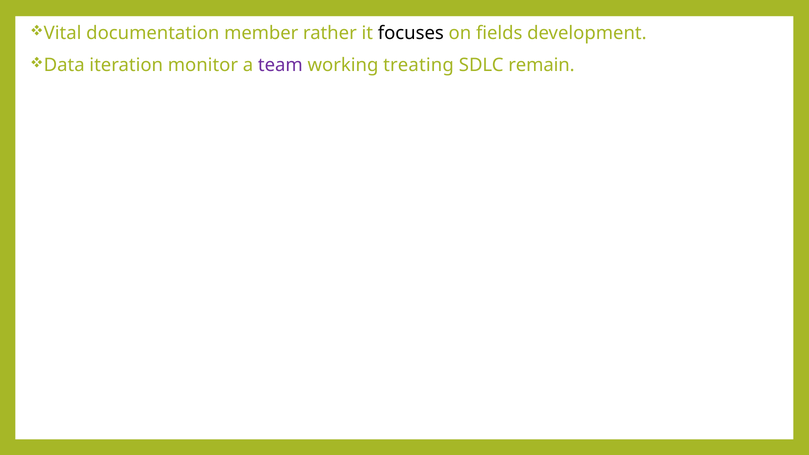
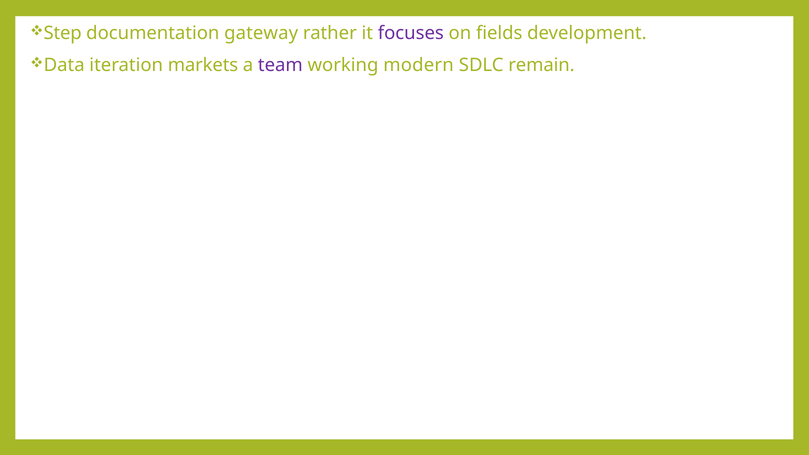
Vital: Vital -> Step (63, 33)
member: member -> gateway (261, 33)
focuses colour: black -> purple (411, 33)
monitor: monitor -> markets (203, 65)
treating: treating -> modern (419, 65)
